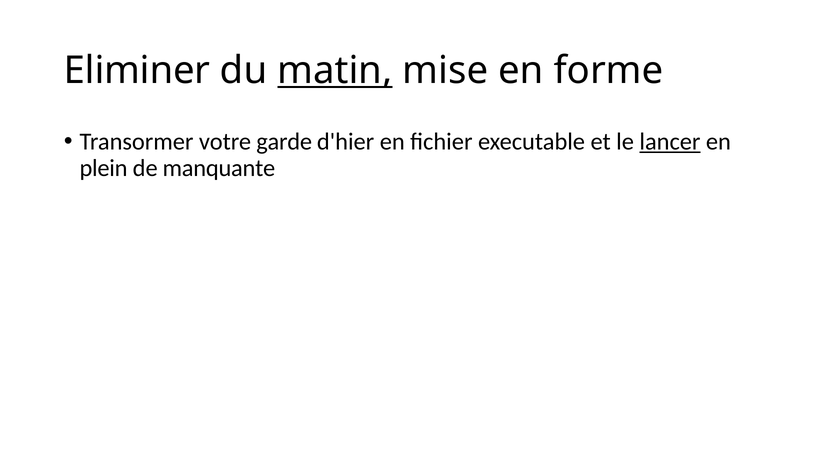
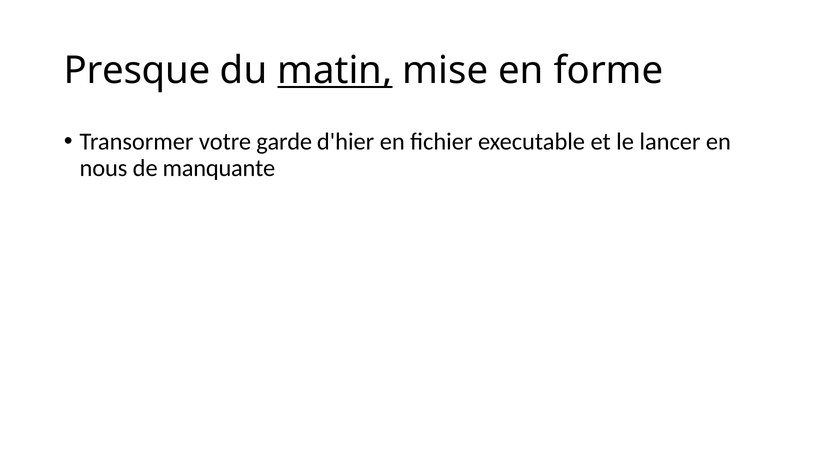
Eliminer: Eliminer -> Presque (137, 70)
lancer underline: present -> none (670, 142)
plein: plein -> nous (103, 168)
